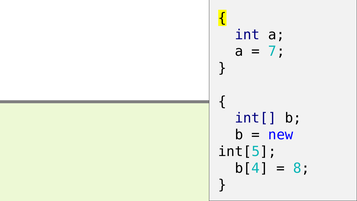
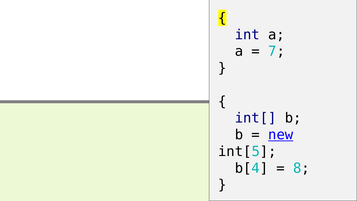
new underline: none -> present (281, 135)
